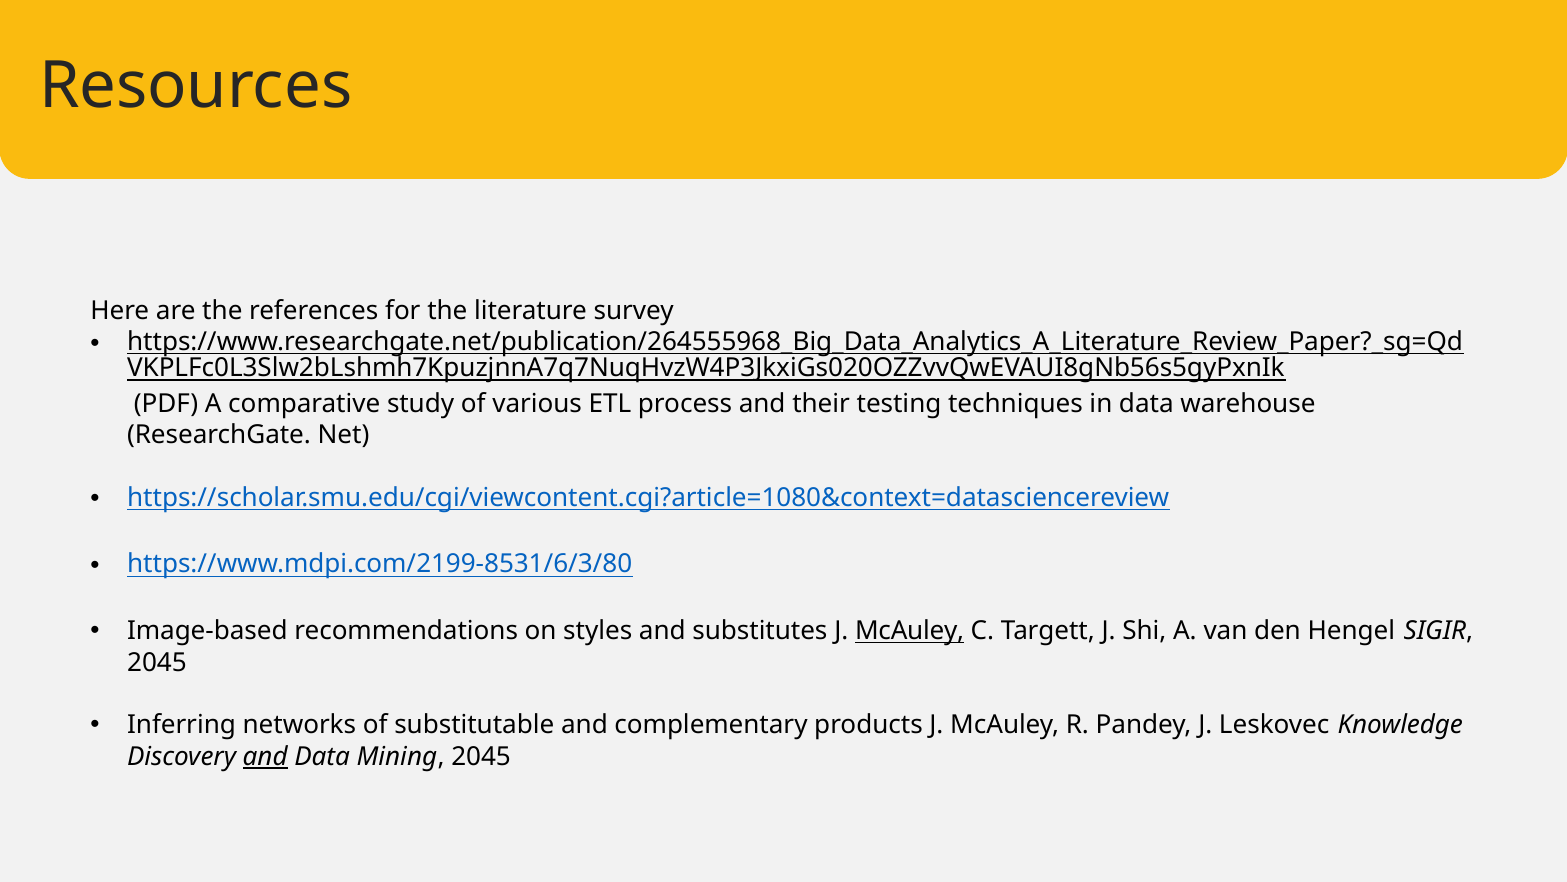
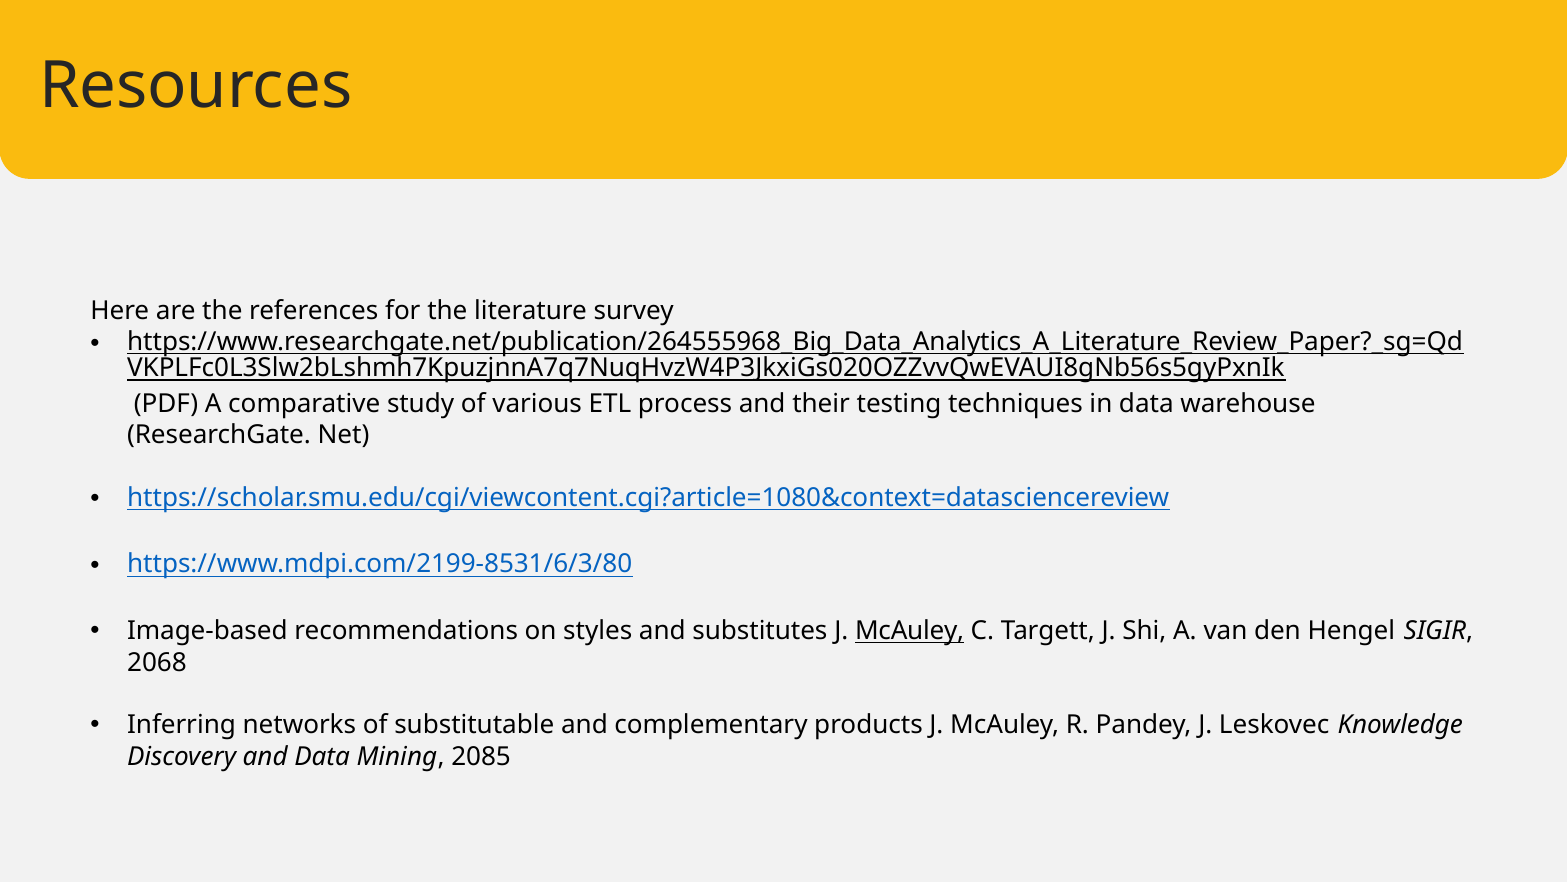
2045: 2045 -> 2068 (157, 662)
and underline: present -> none (265, 756)
Mining 2045: 2045 -> 2085 (481, 756)
